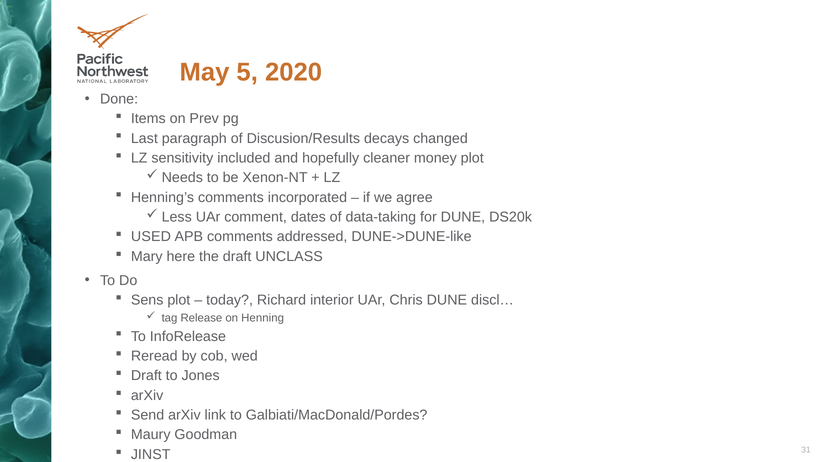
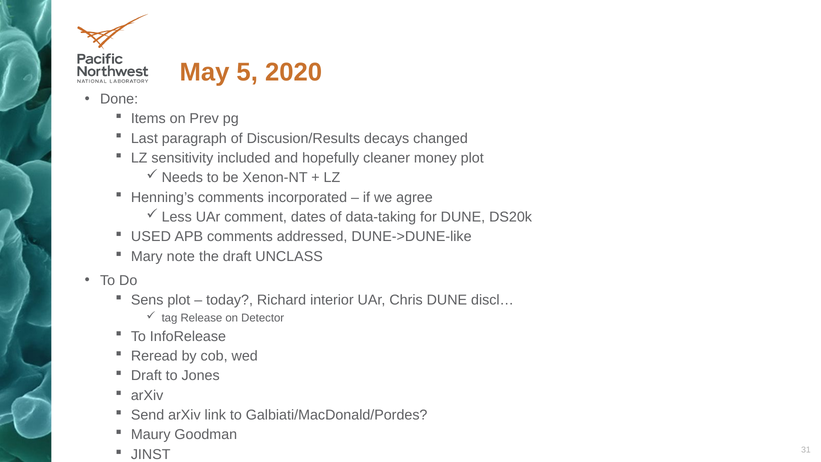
here: here -> note (181, 256)
Henning: Henning -> Detector (263, 318)
